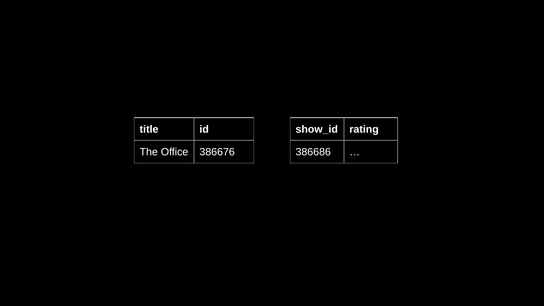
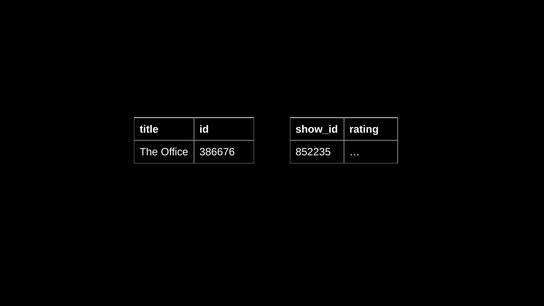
386686: 386686 -> 852235 (313, 152)
